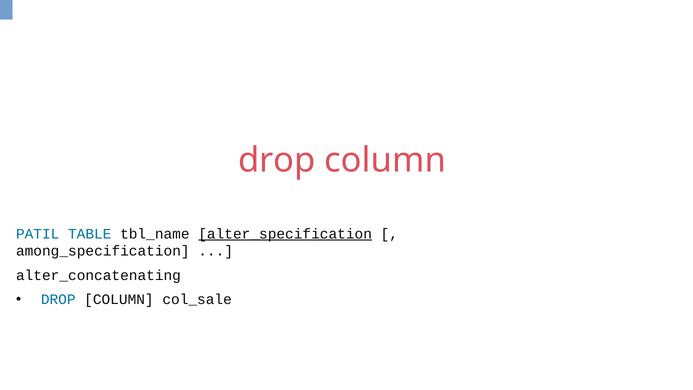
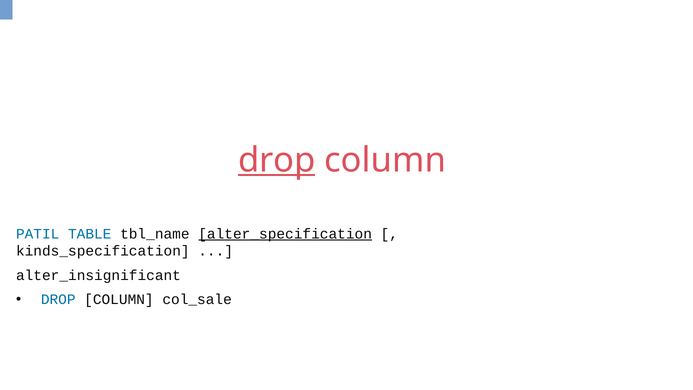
drop underline: none -> present (277, 160)
among_specification: among_specification -> kinds_specification (103, 251)
alter_concatenating: alter_concatenating -> alter_insignificant (98, 275)
